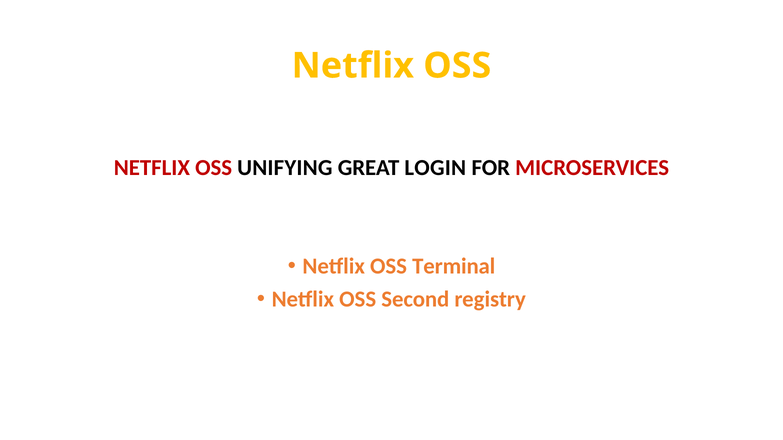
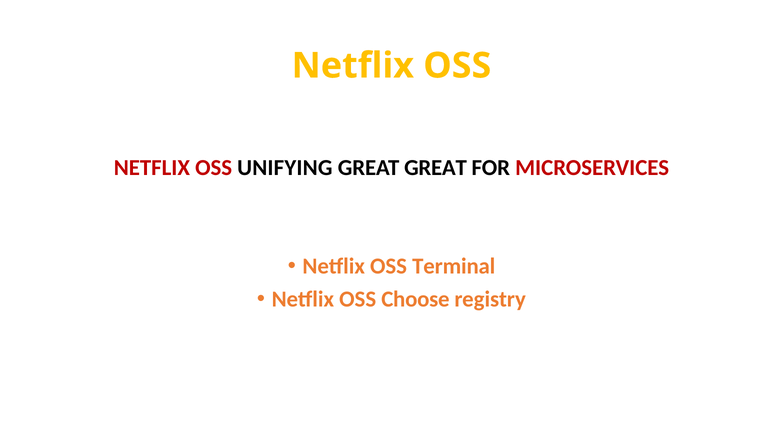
GREAT LOGIN: LOGIN -> GREAT (436, 168)
Second: Second -> Choose (415, 299)
